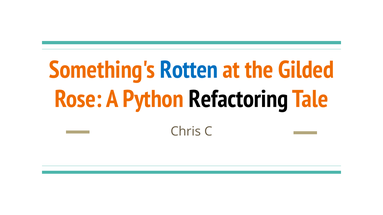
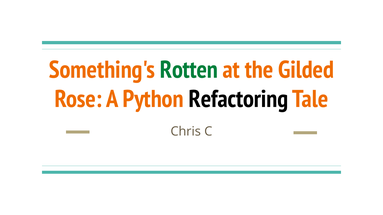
Rotten colour: blue -> green (189, 70)
